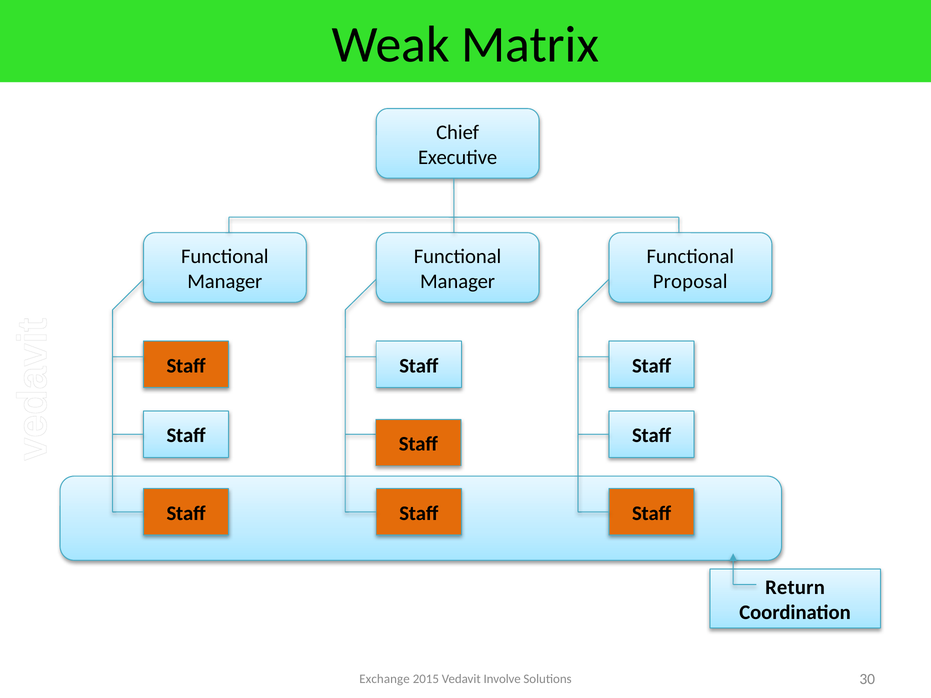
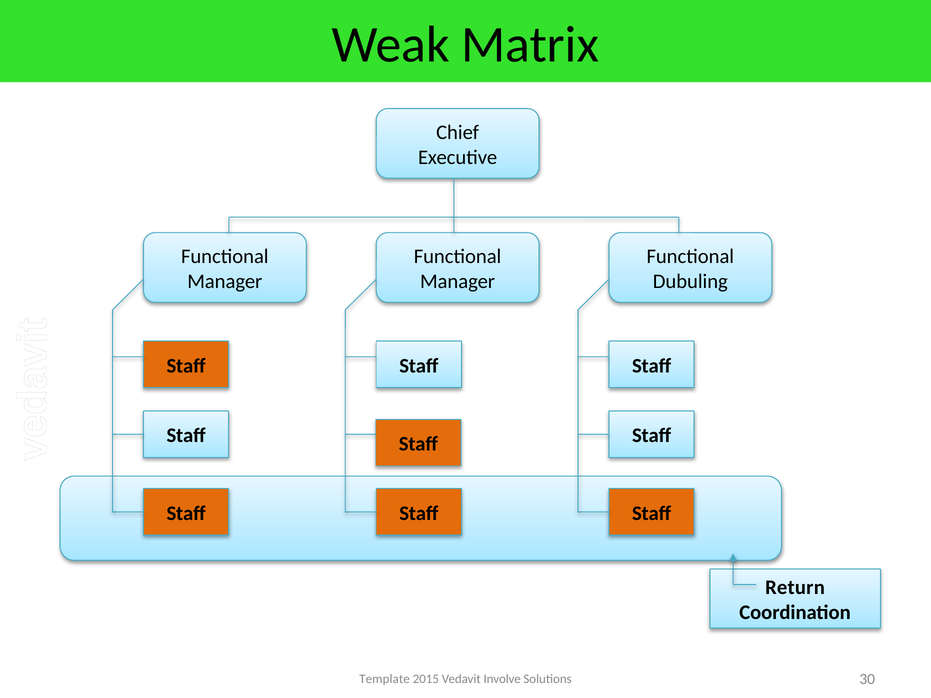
Proposal: Proposal -> Dubuling (690, 281)
Exchange: Exchange -> Template (385, 679)
